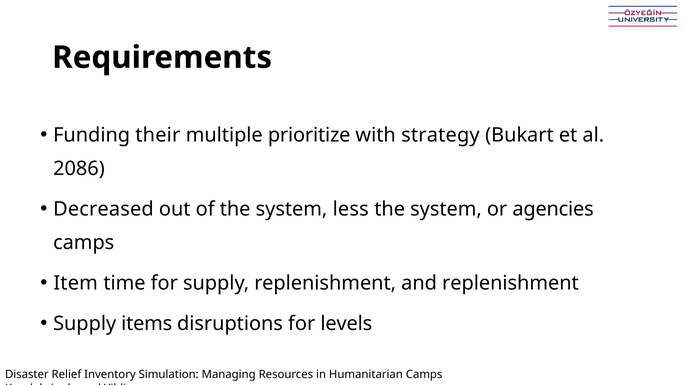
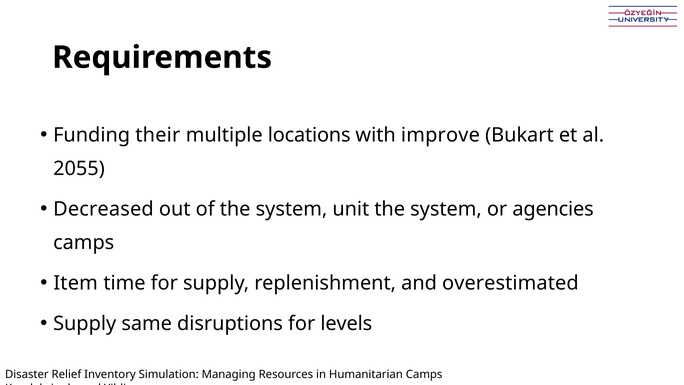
prioritize: prioritize -> locations (309, 135)
strategy: strategy -> improve (440, 135)
2086: 2086 -> 2055 (79, 168)
less: less -> unit (351, 209)
and replenishment: replenishment -> overestimated (510, 283)
items: items -> same (147, 324)
